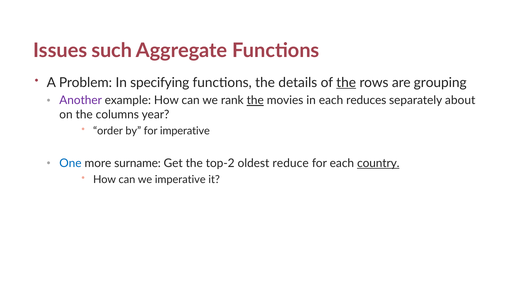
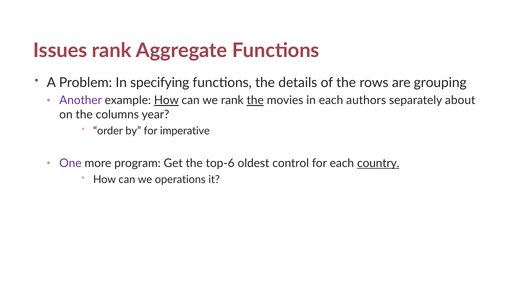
Issues such: such -> rank (112, 51)
the underline: present -> none (346, 82)
How underline: none -> present (166, 100)
reduces: reduces -> authors (366, 100)
One colour: blue -> purple (70, 163)
surname: surname -> program (137, 163)
top-2: top-2 -> top-6 (220, 163)
reduce: reduce -> control (291, 163)
we imperative: imperative -> operations (180, 179)
